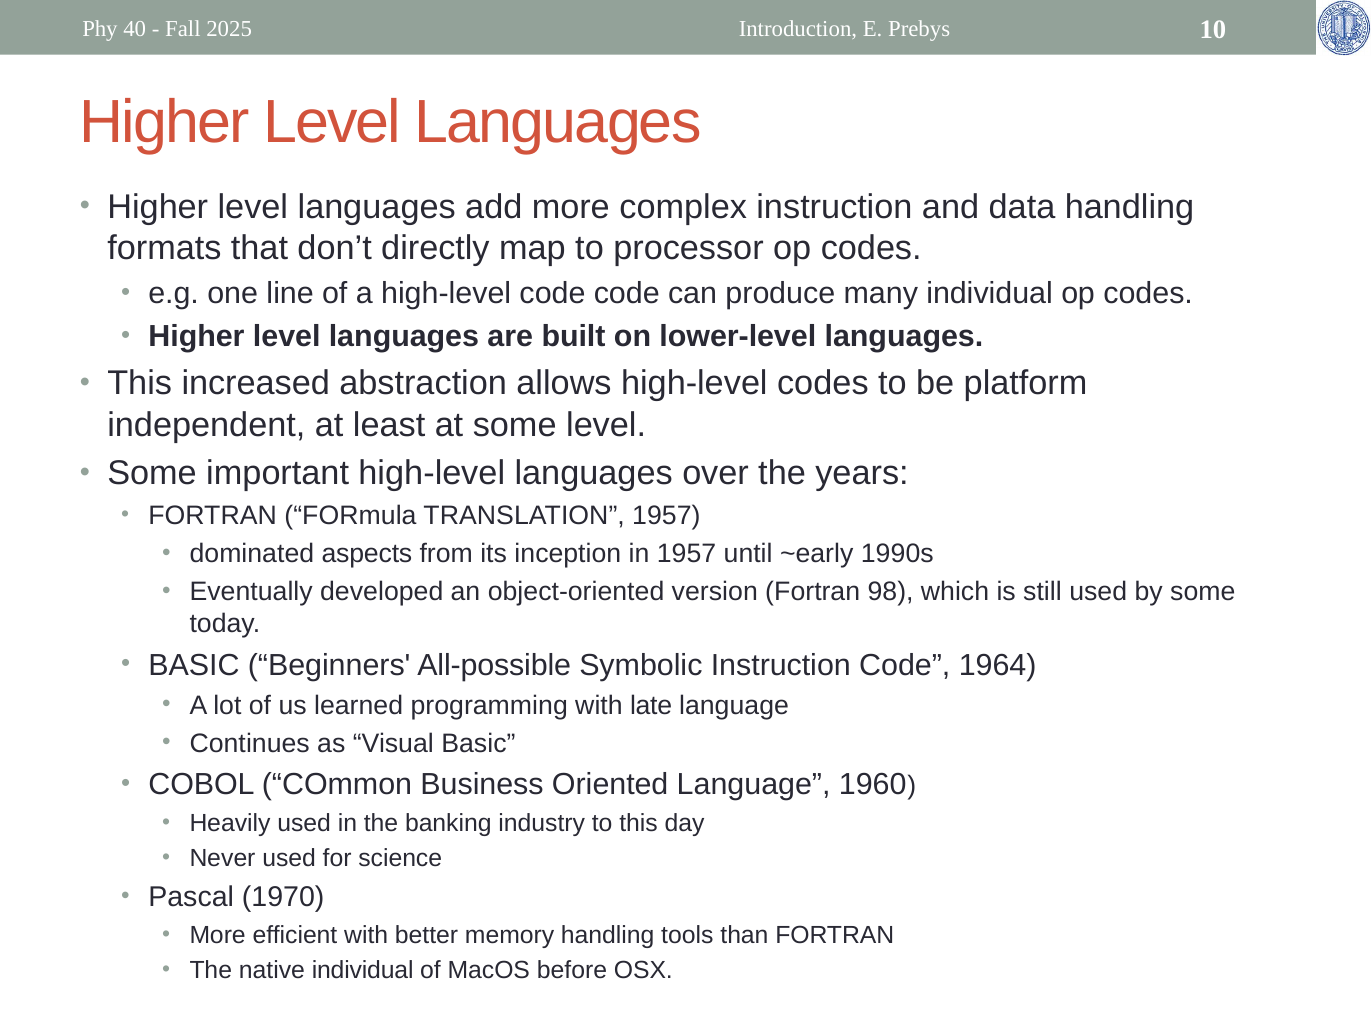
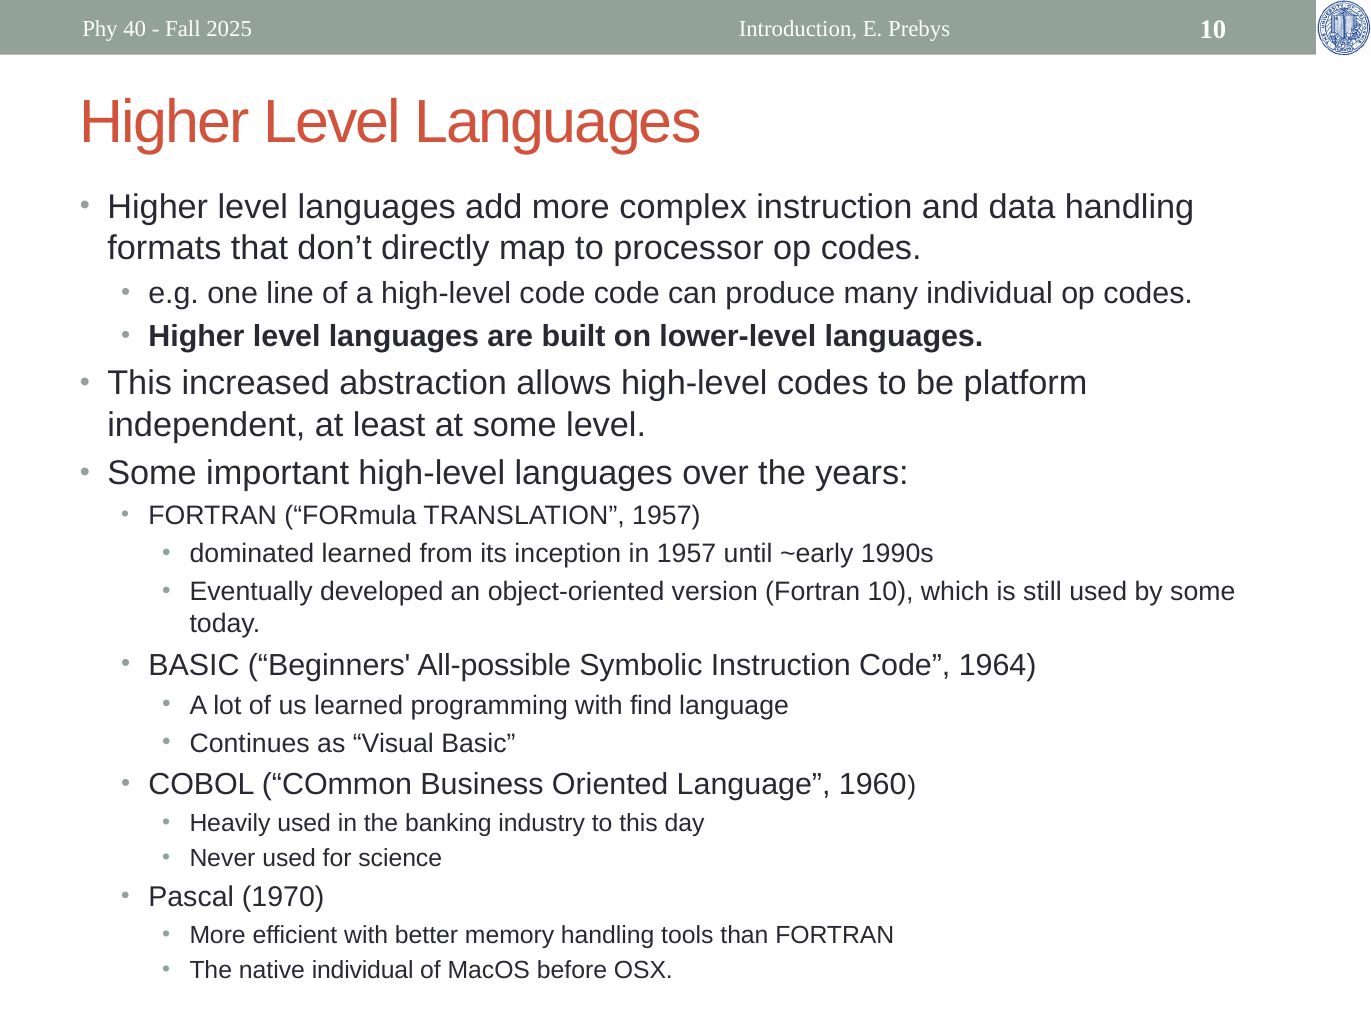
dominated aspects: aspects -> learned (367, 554)
Fortran 98: 98 -> 10 (891, 592)
late: late -> find (651, 705)
